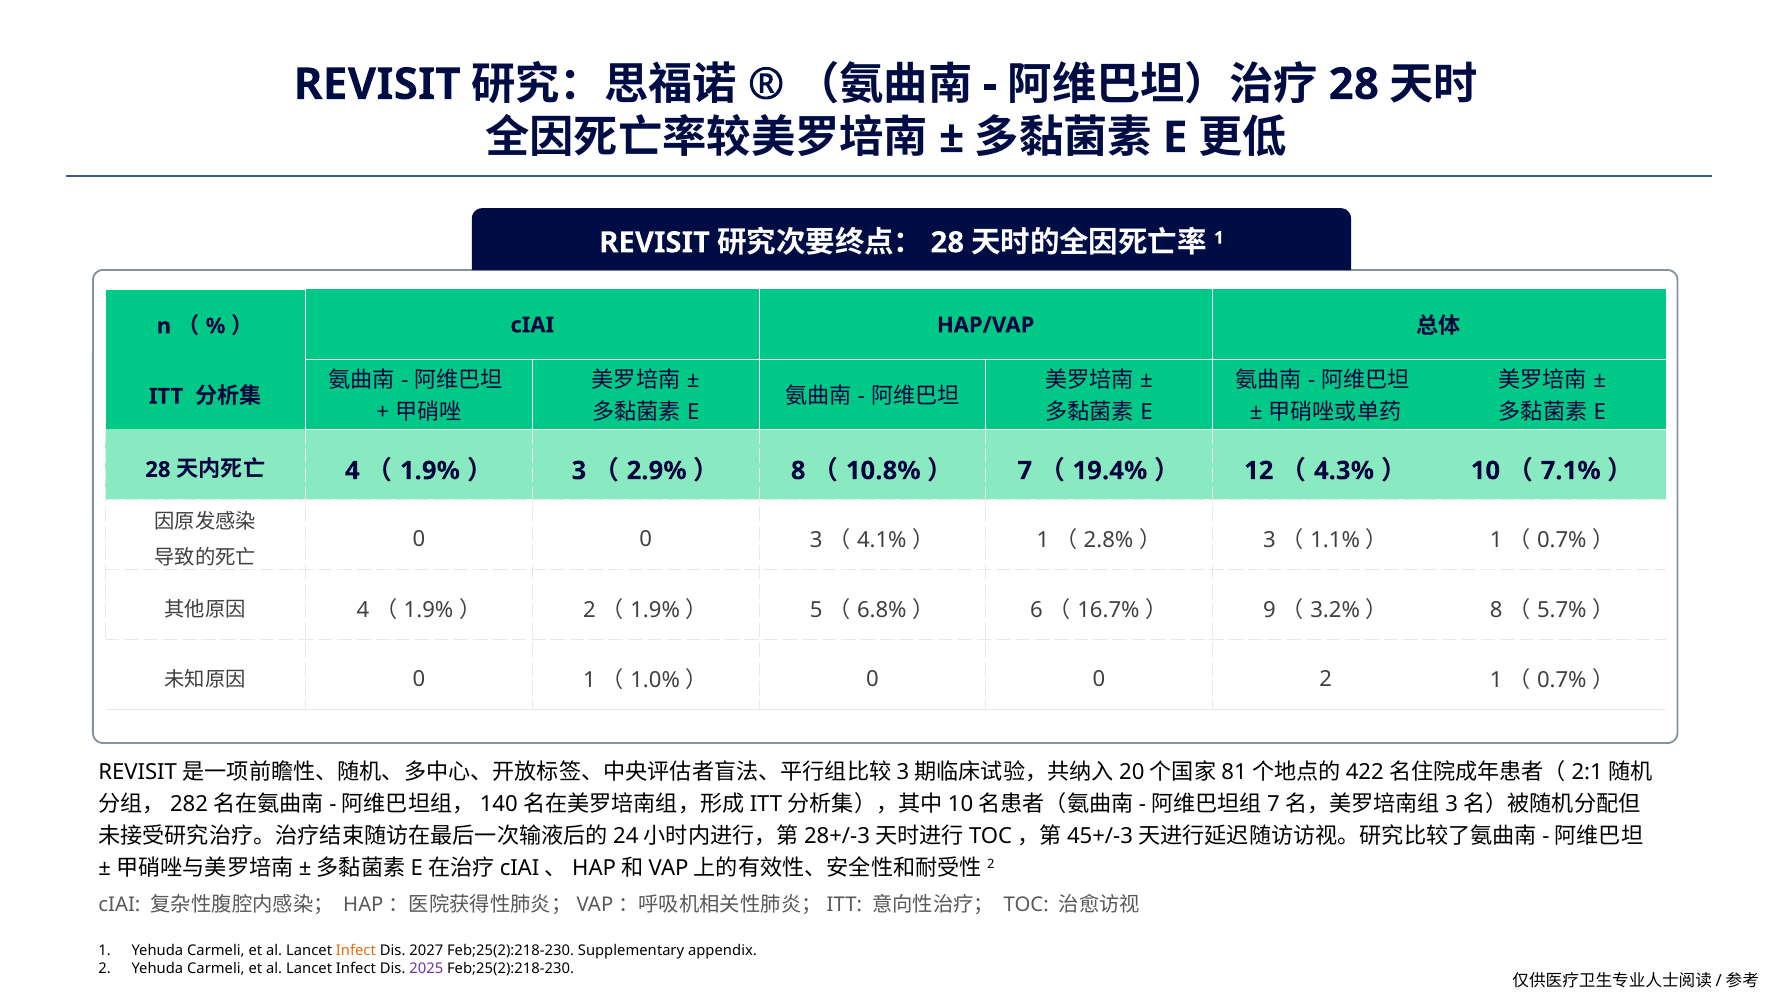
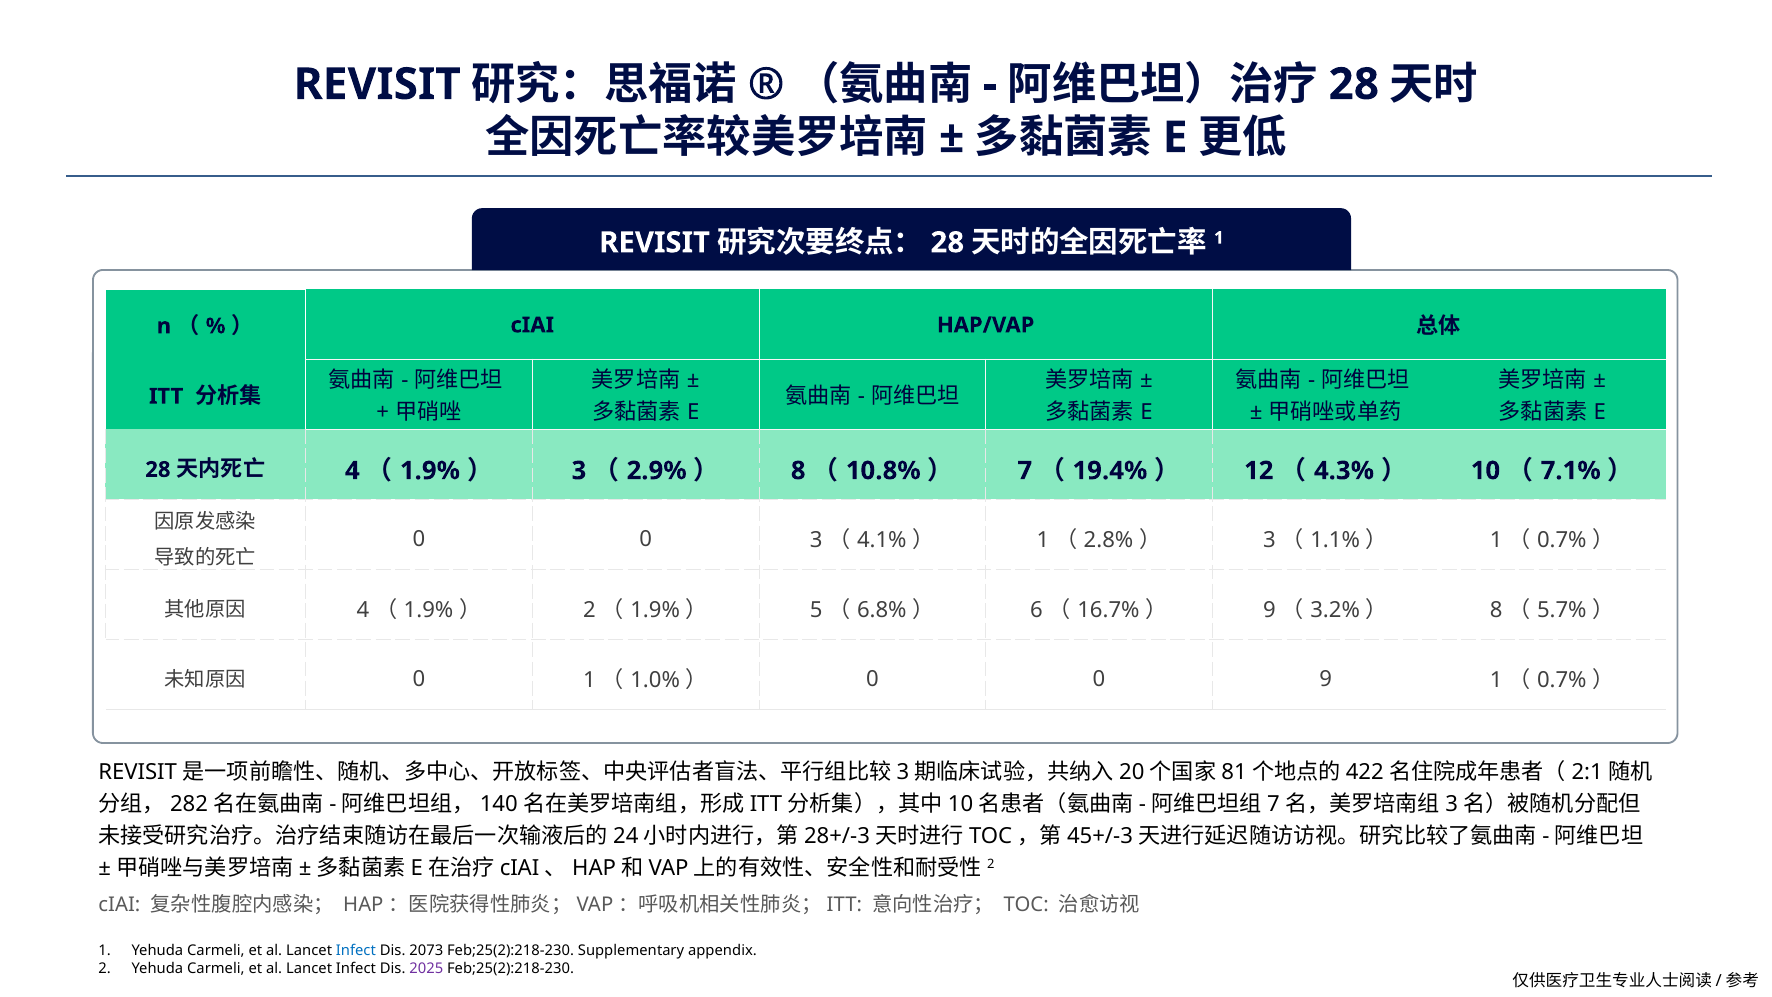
0 2: 2 -> 9 (1326, 679)
Infect colour: orange -> blue (356, 951)
2027: 2027 -> 2073 (426, 951)
